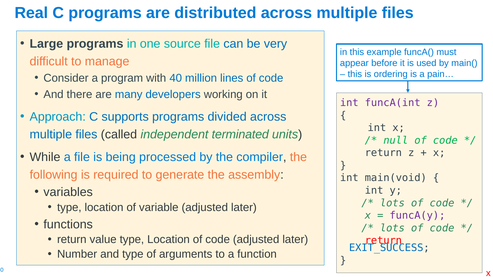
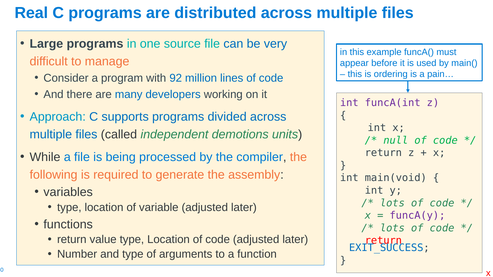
with 40: 40 -> 92 (176, 78)
terminated: terminated -> demotions (240, 134)
